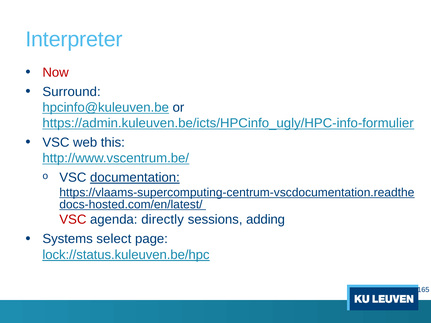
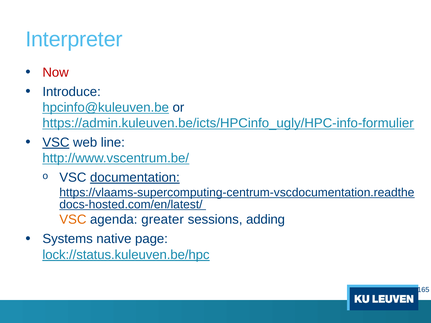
Surround: Surround -> Introduce (72, 92)
VSC underline: none -> present (56, 143)
this: this -> line (113, 143)
VSC colour: red -> orange (73, 220)
directly: directly -> greater (163, 220)
select: select -> native (114, 239)
